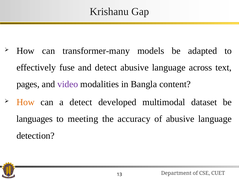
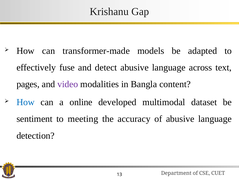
transformer-many: transformer-many -> transformer-made (96, 51)
How colour: orange -> blue (26, 102)
a detect: detect -> online (81, 102)
languages: languages -> sentiment (35, 119)
